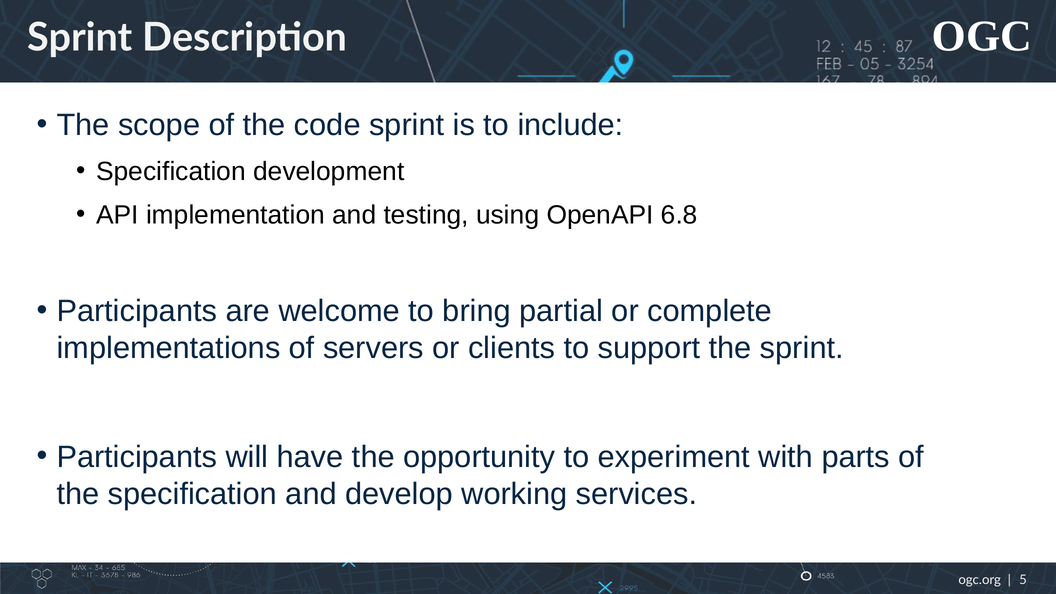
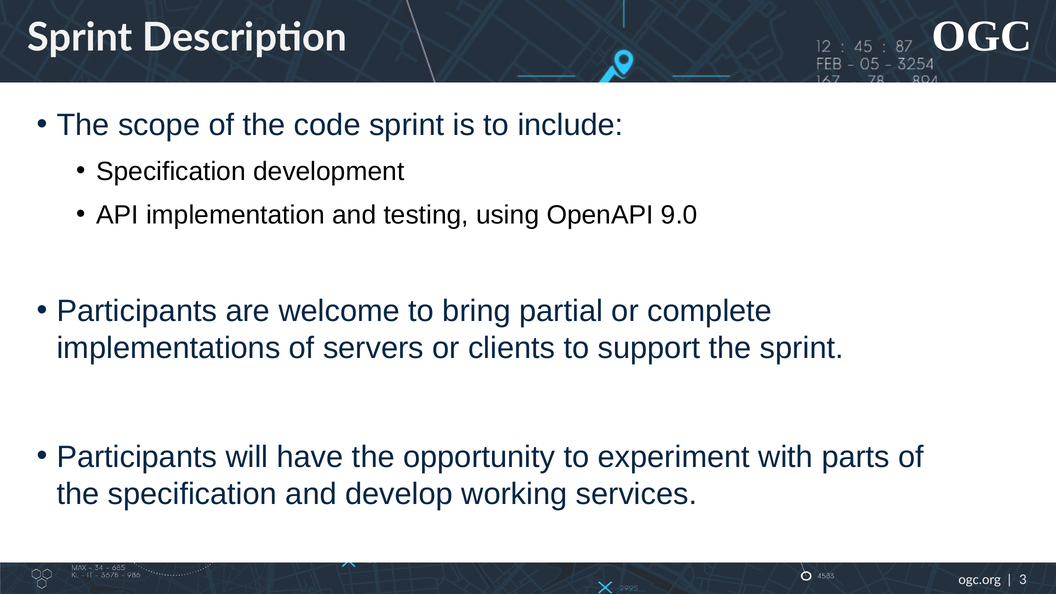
6.8: 6.8 -> 9.0 (679, 215)
5: 5 -> 3 (1023, 580)
